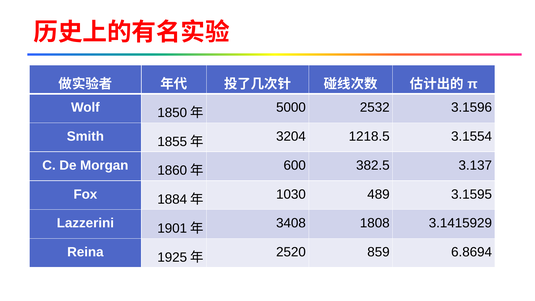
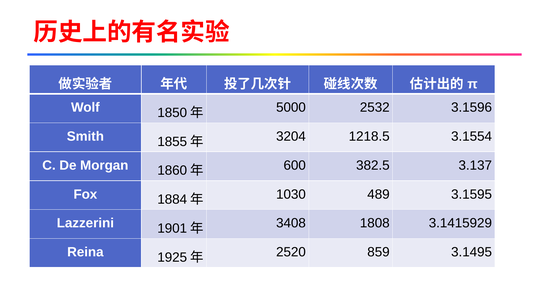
6.8694: 6.8694 -> 3.1495 (472, 252)
